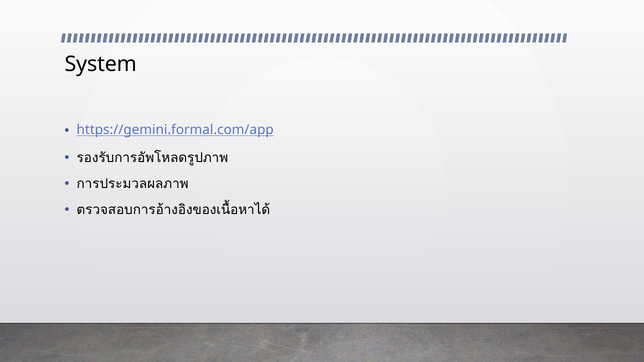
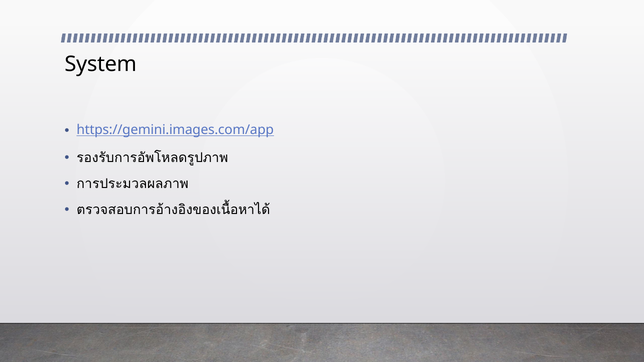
https://gemini.formal.com/app: https://gemini.formal.com/app -> https://gemini.images.com/app (175, 130)
